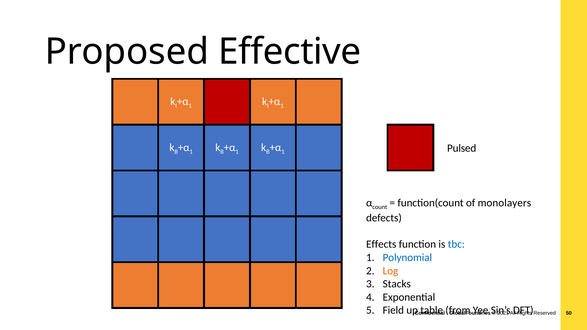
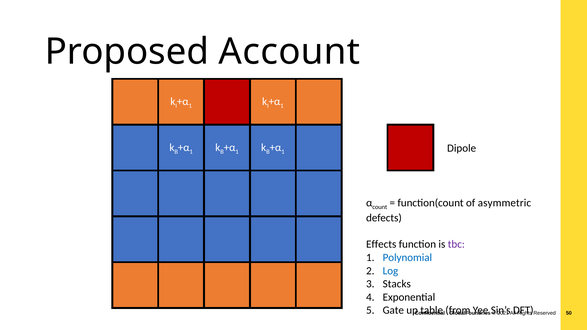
Effective: Effective -> Account (289, 52)
Pulsed: Pulsed -> Dipole (462, 148)
monolayers: monolayers -> asymmetric (504, 203)
tbc colour: blue -> purple (456, 244)
Log colour: orange -> blue (390, 271)
Field: Field -> Gate (393, 311)
